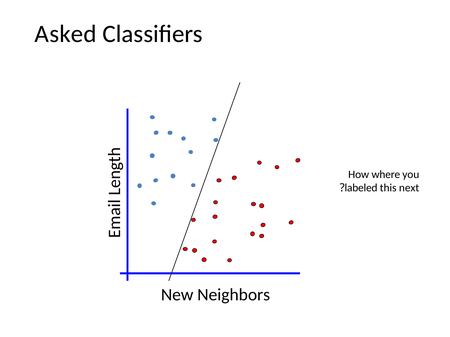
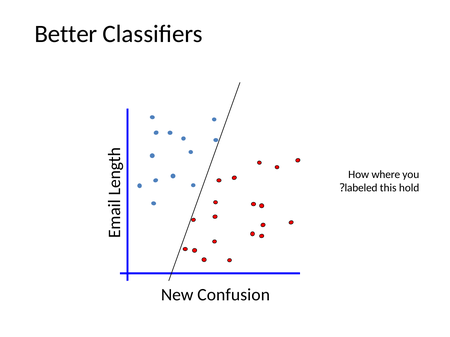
Asked: Asked -> Better (66, 34)
next: next -> hold (409, 188)
Neighbors: Neighbors -> Confusion (234, 295)
